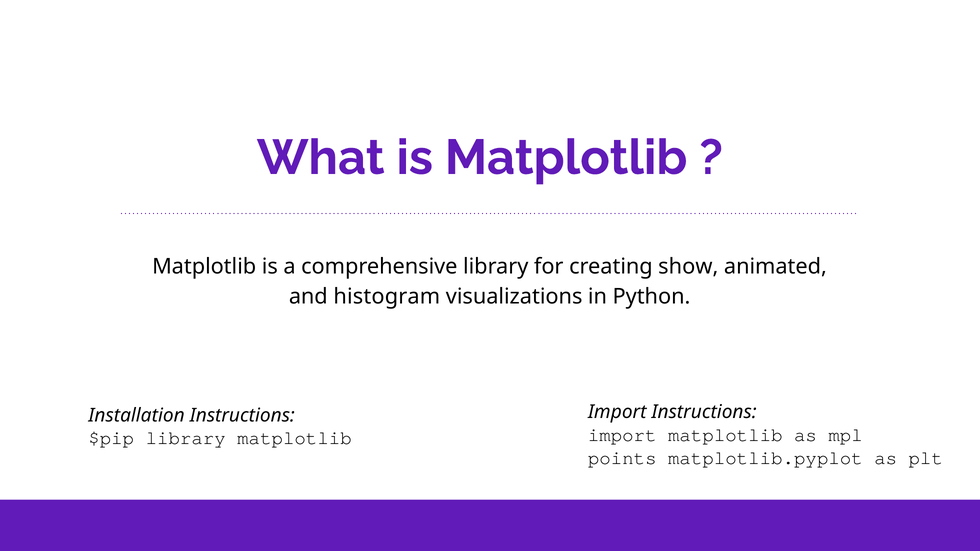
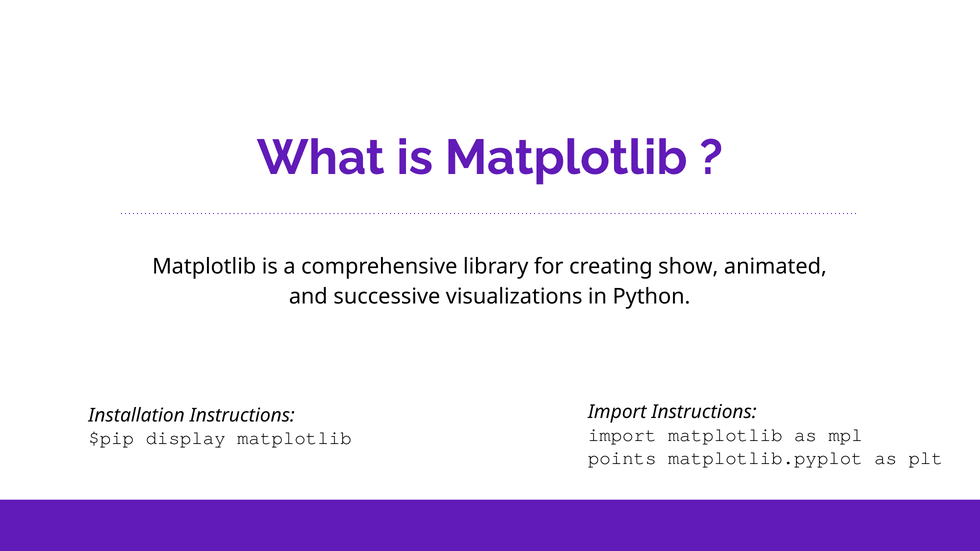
histogram: histogram -> successive (387, 297)
$pip library: library -> display (186, 438)
